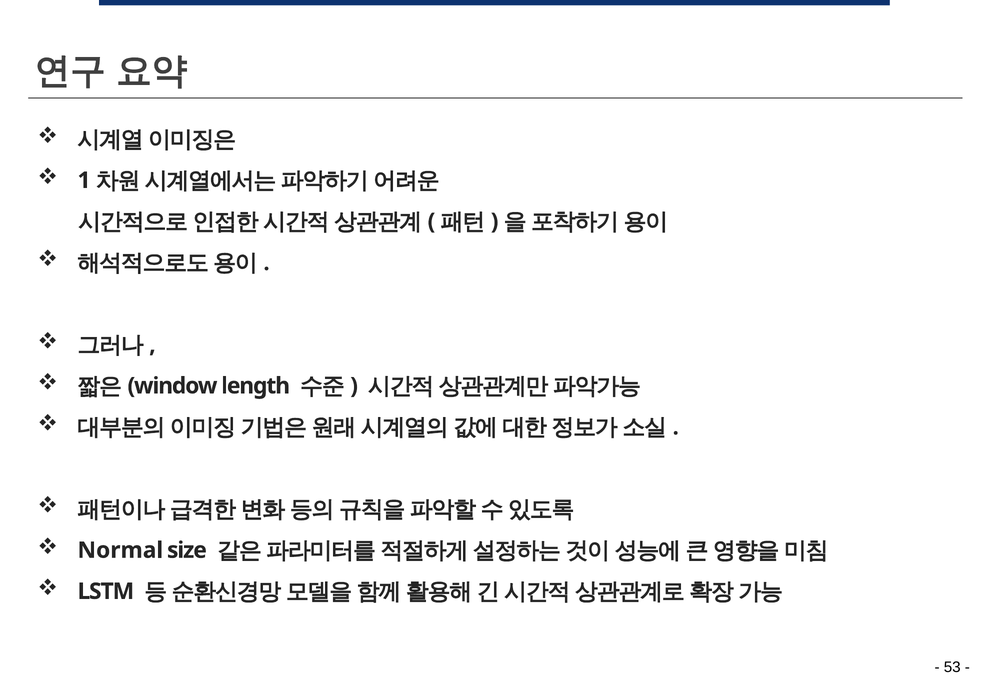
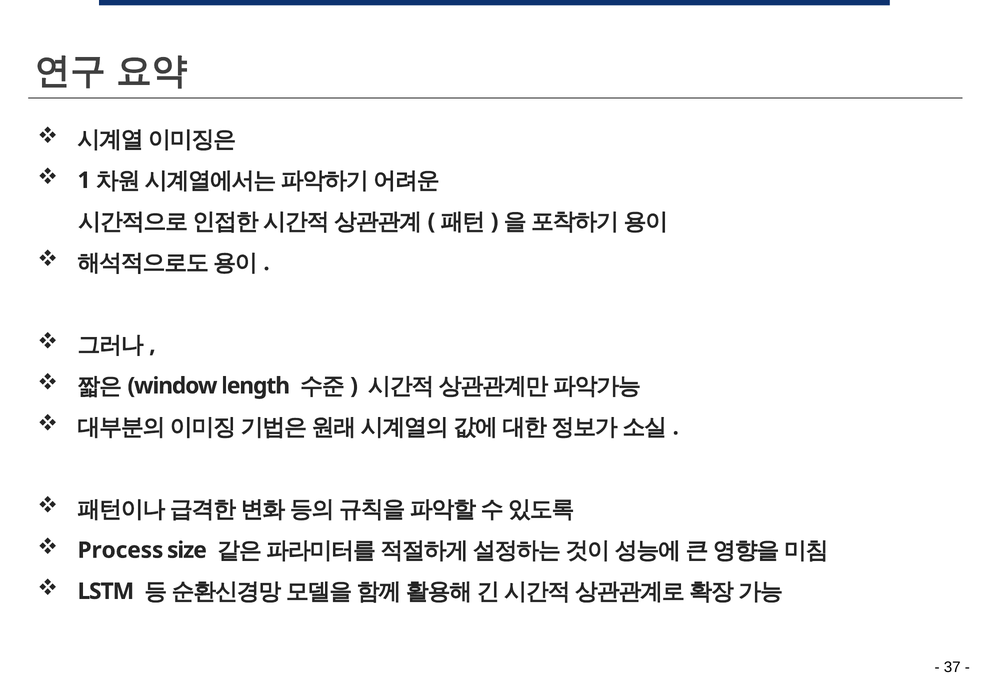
Normal: Normal -> Process (120, 550)
53: 53 -> 37 (952, 667)
